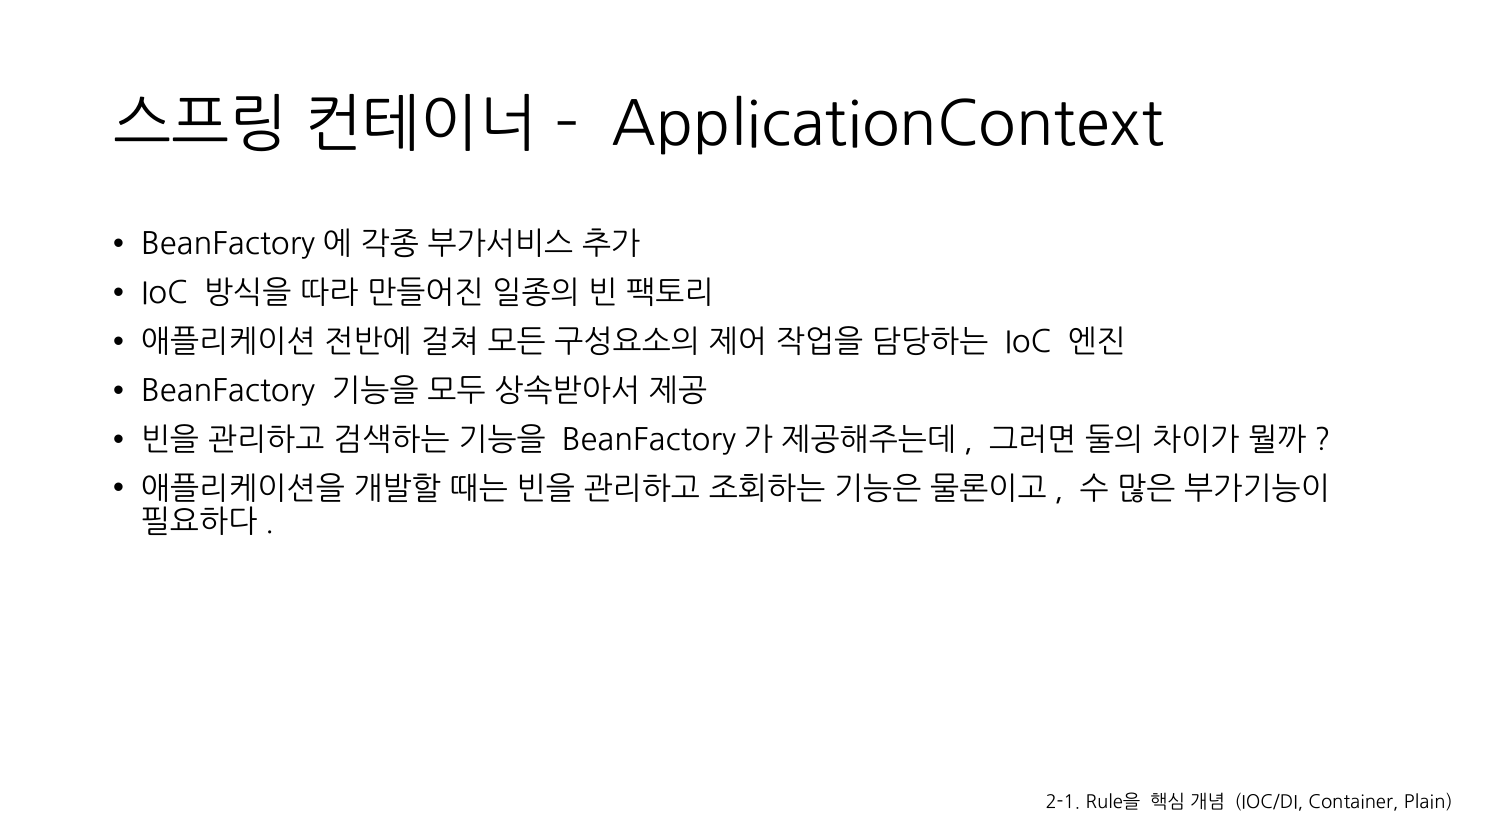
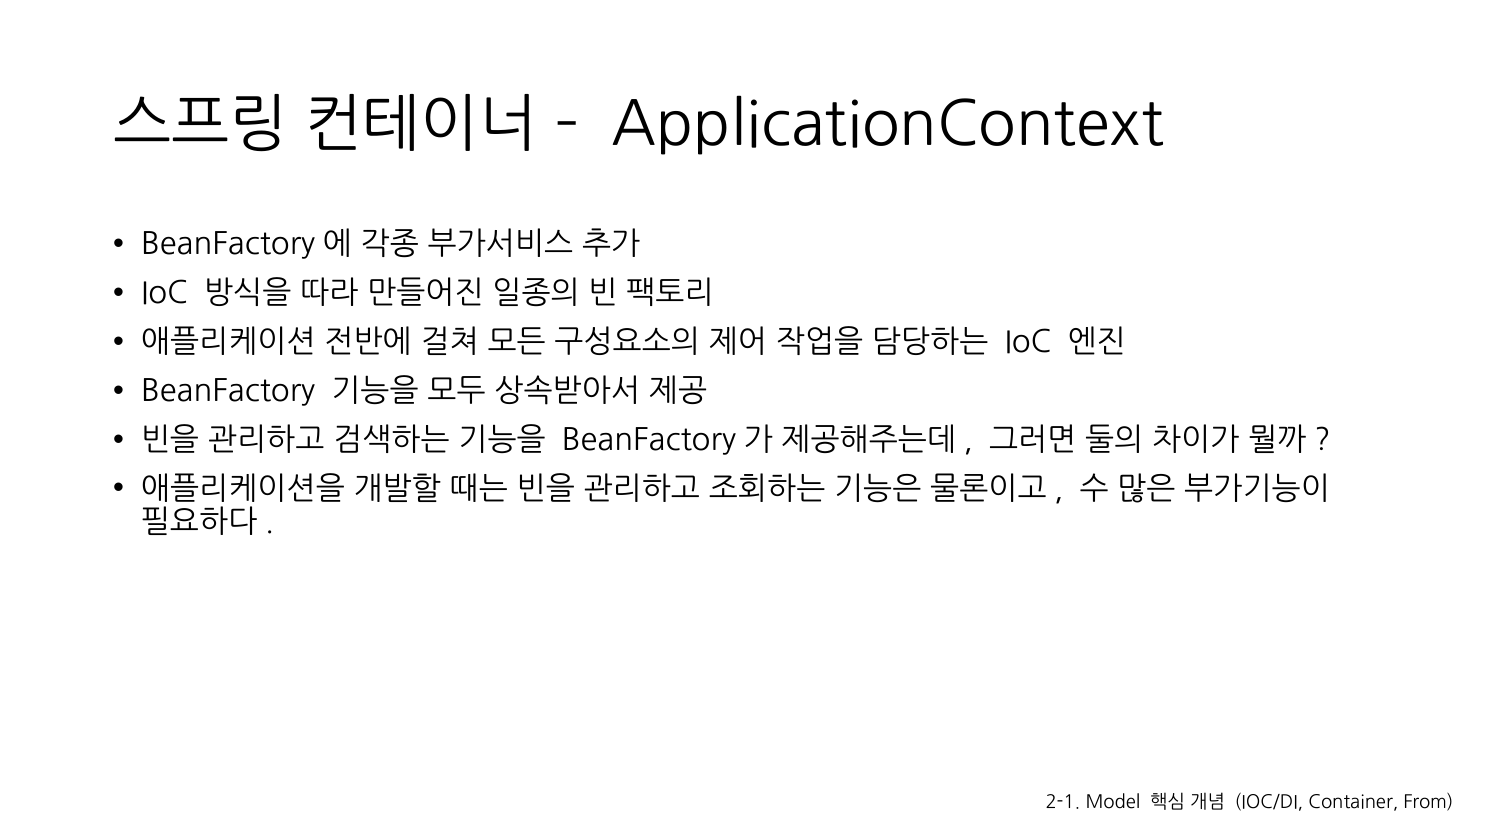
Rule을: Rule을 -> Model (1113, 802)
Plain: Plain -> From (1428, 802)
